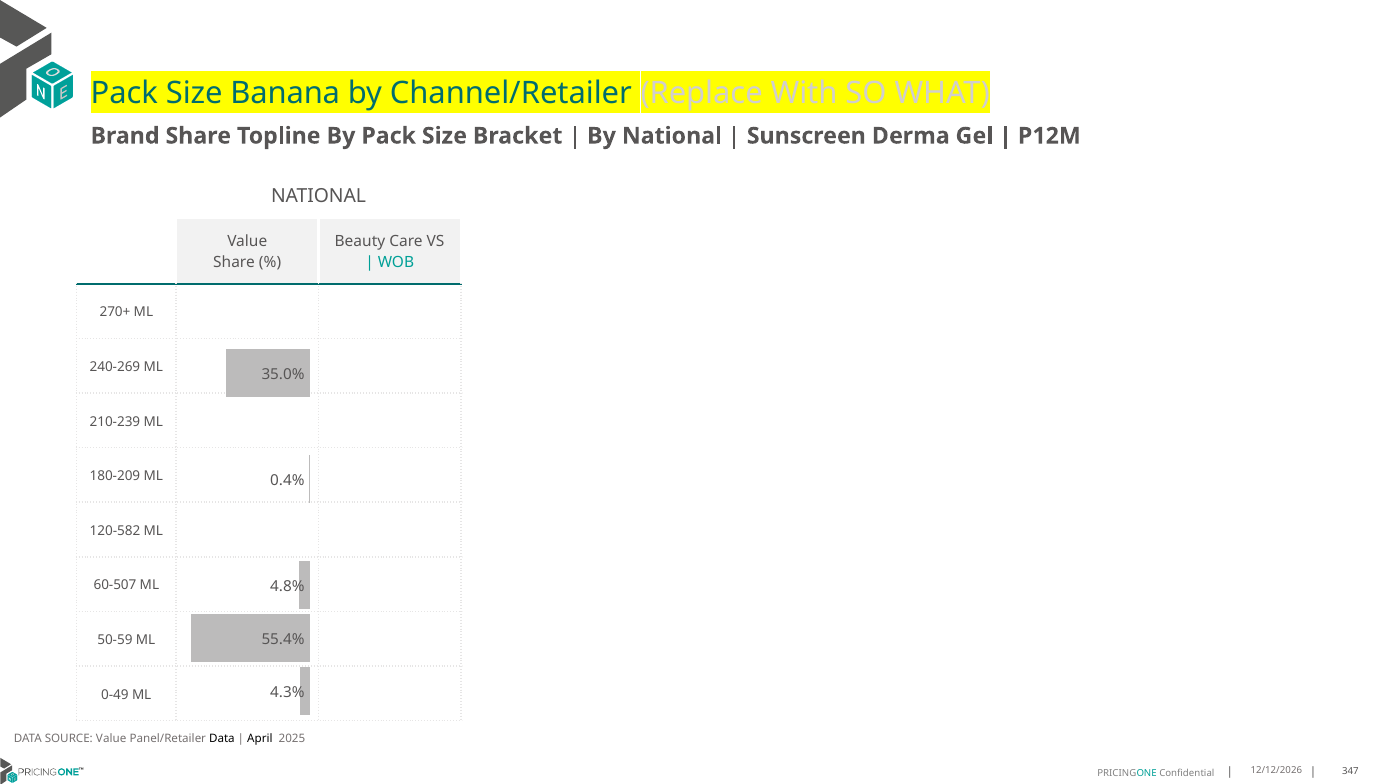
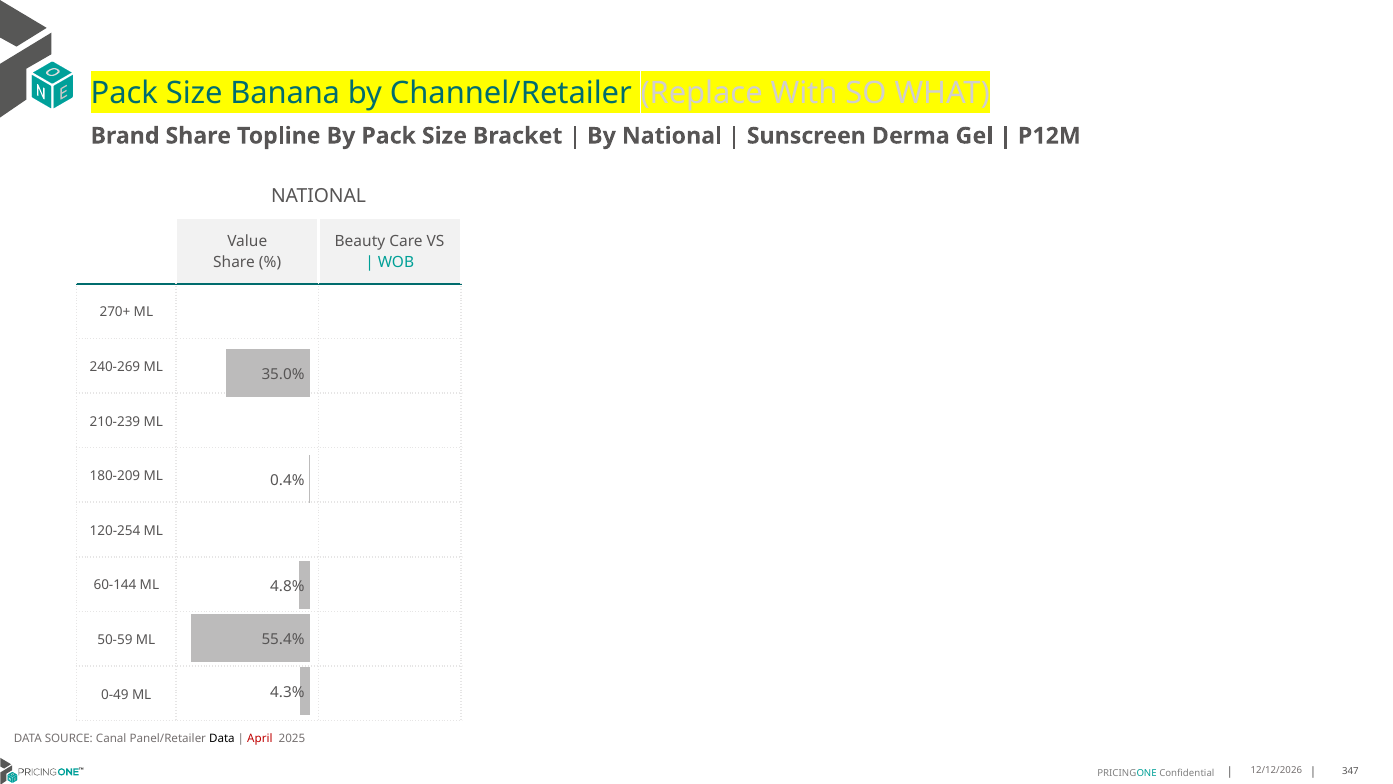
120-582: 120-582 -> 120-254 (115, 531)
60-507: 60-507 -> 60-144 (115, 585)
SOURCE Value: Value -> Canal (111, 738)
April colour: black -> red (260, 738)
